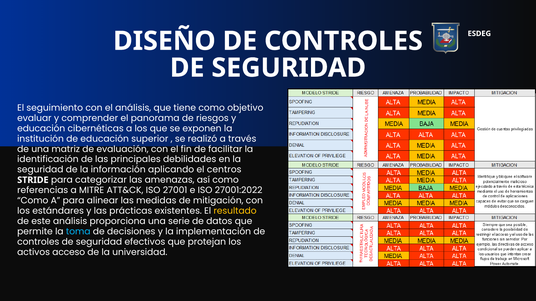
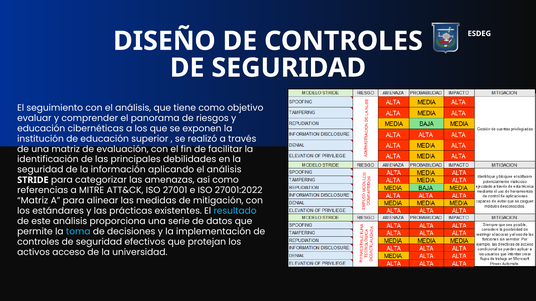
aplicando el centros: centros -> análisis (224, 170)
Como: Como -> Matriz (33, 201)
resultado colour: yellow -> light blue (235, 211)
